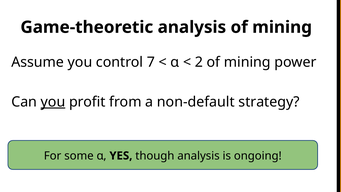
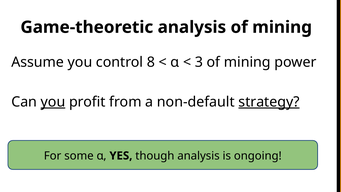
7: 7 -> 8 (151, 62)
2: 2 -> 3 (199, 62)
strategy underline: none -> present (269, 102)
